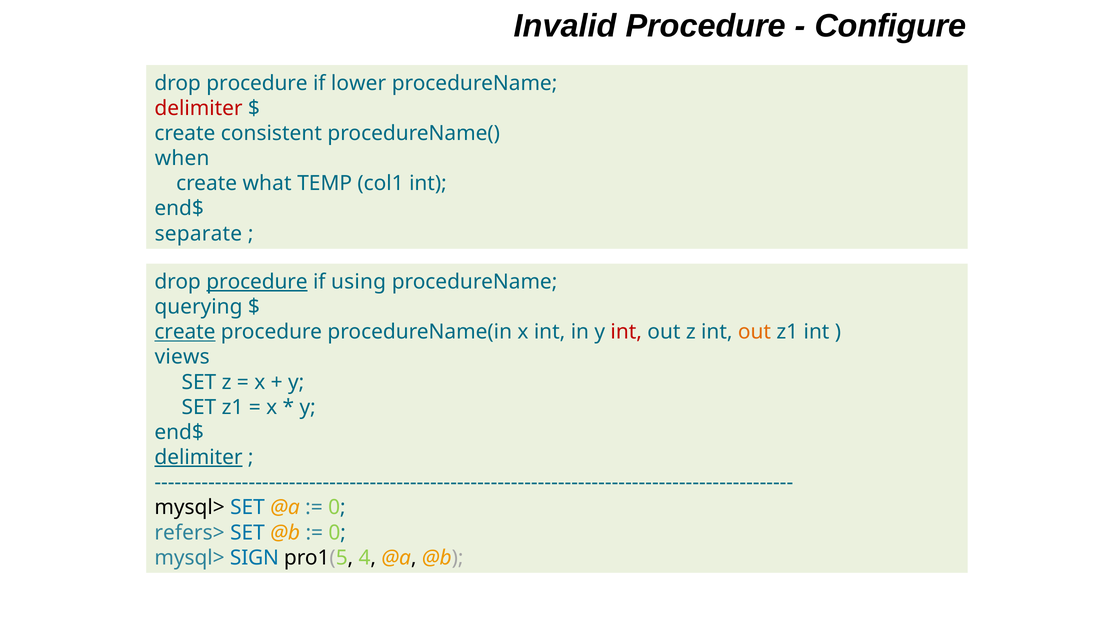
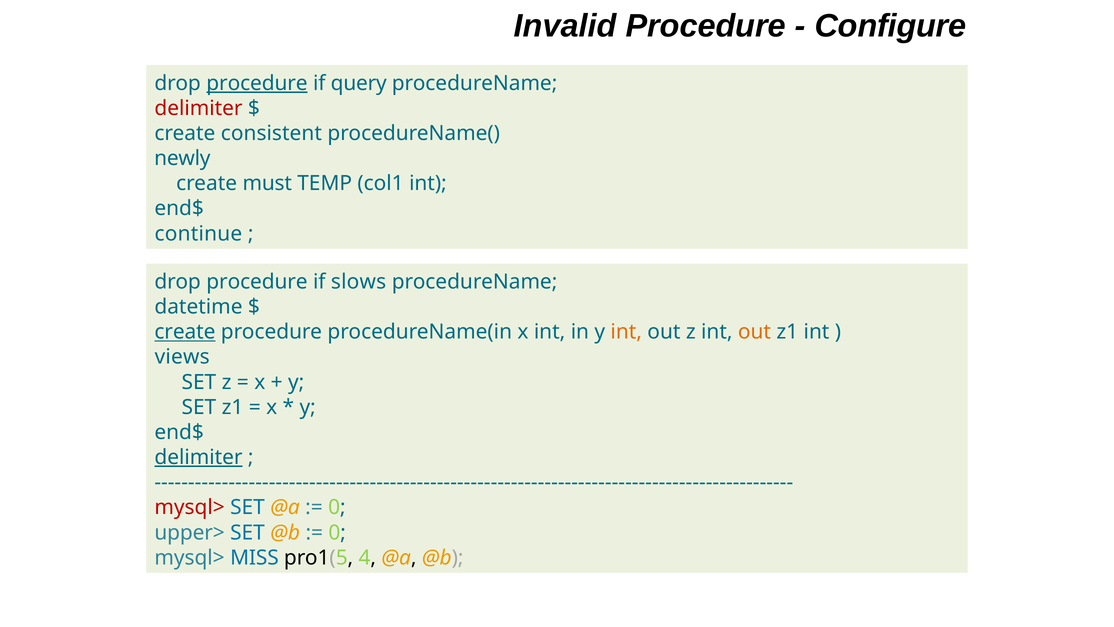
procedure underline: none -> present (257, 83)
lower: lower -> query (359, 83)
when: when -> newly (182, 158)
what: what -> must (267, 183)
separate: separate -> continue (198, 234)
procedure underline: present -> none (257, 282)
using: using -> slows (359, 282)
querying: querying -> datetime (198, 307)
int colour: red -> orange (626, 332)
mysql> colour: black -> red (190, 507)
refers>: refers> -> upper> (190, 532)
SIGN: SIGN -> MISS (254, 557)
